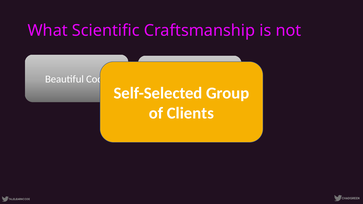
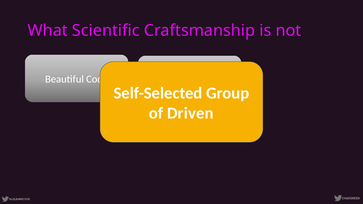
Clients: Clients -> Driven (190, 113)
